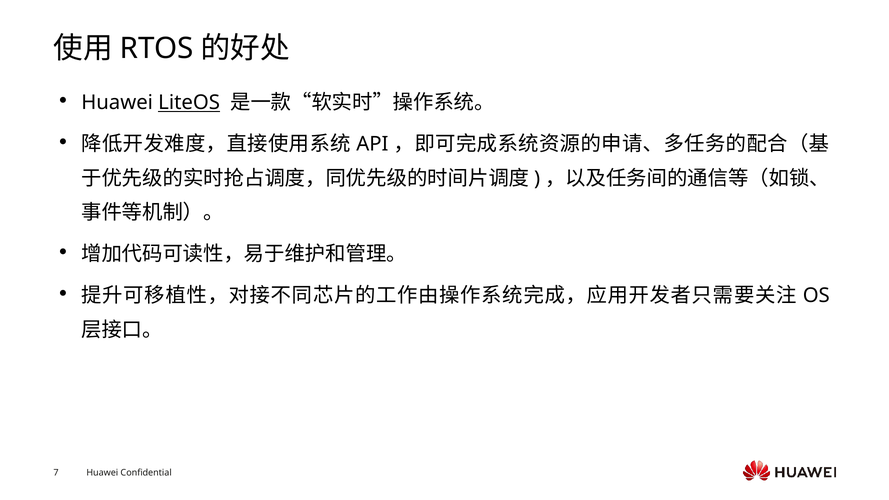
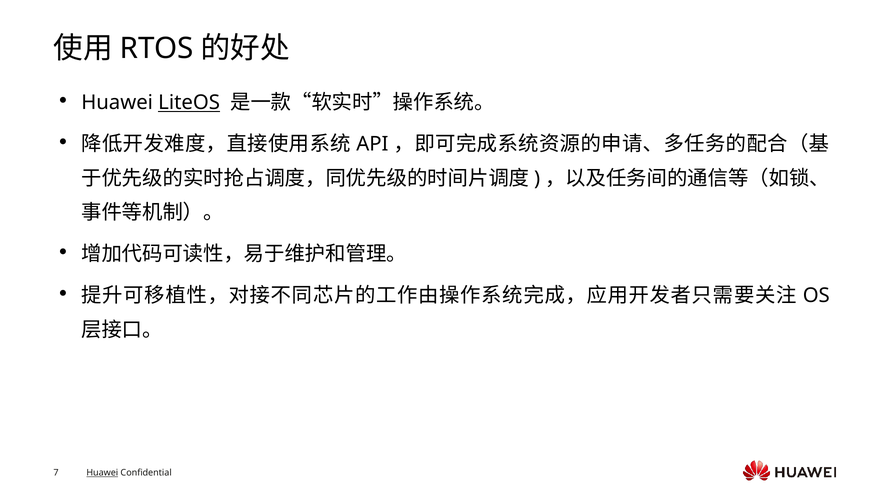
Huawei underline: none -> present (102, 473)
